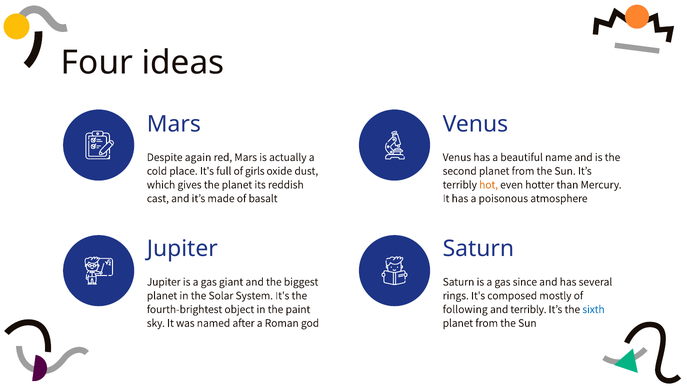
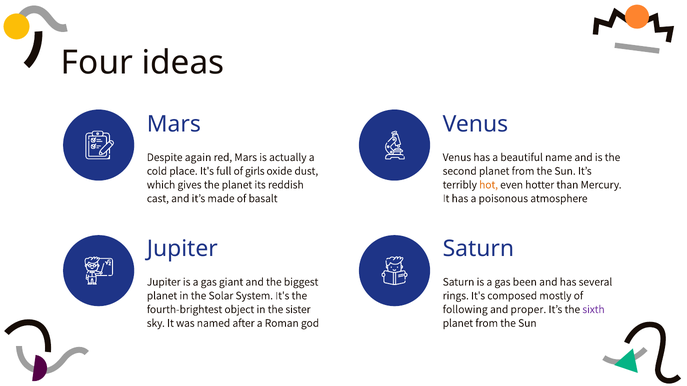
since: since -> been (525, 282)
paint: paint -> sister (298, 310)
and terribly: terribly -> proper (528, 310)
sixth colour: blue -> purple (594, 310)
